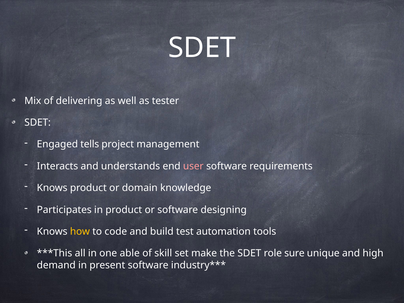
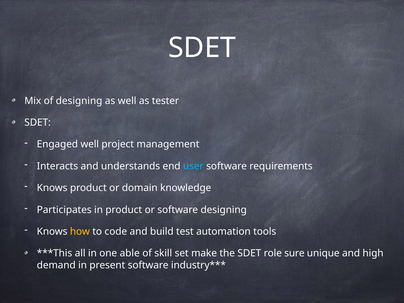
of delivering: delivering -> designing (79, 101)
Engaged tells: tells -> well (90, 144)
user colour: pink -> light blue (193, 166)
